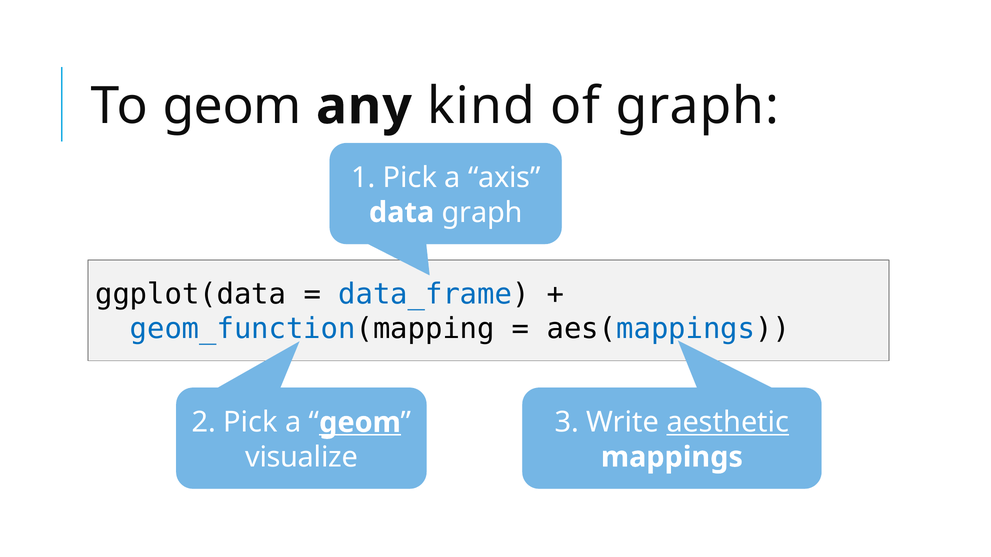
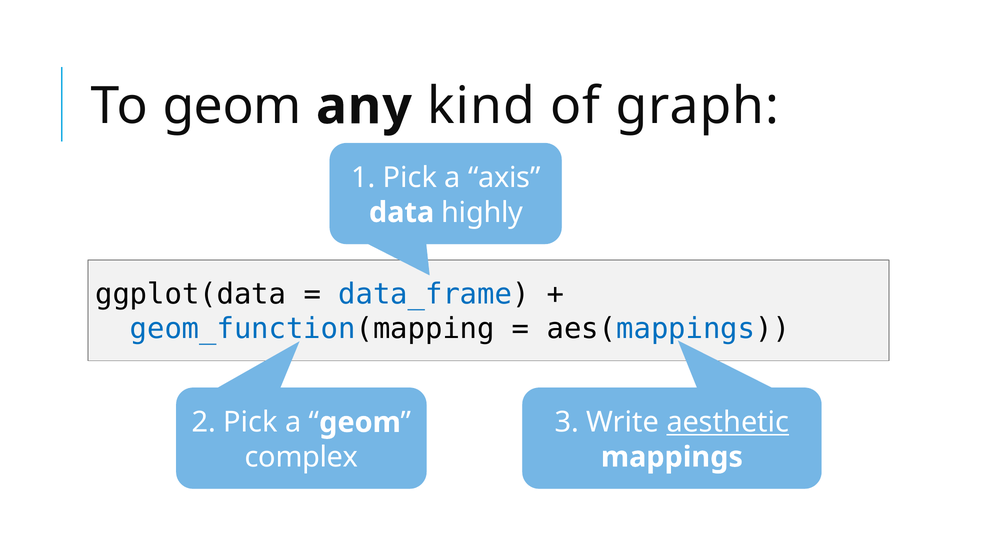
data graph: graph -> highly (482, 213)
geom underline: present -> none (360, 423)
visualize: visualize -> complex (302, 457)
